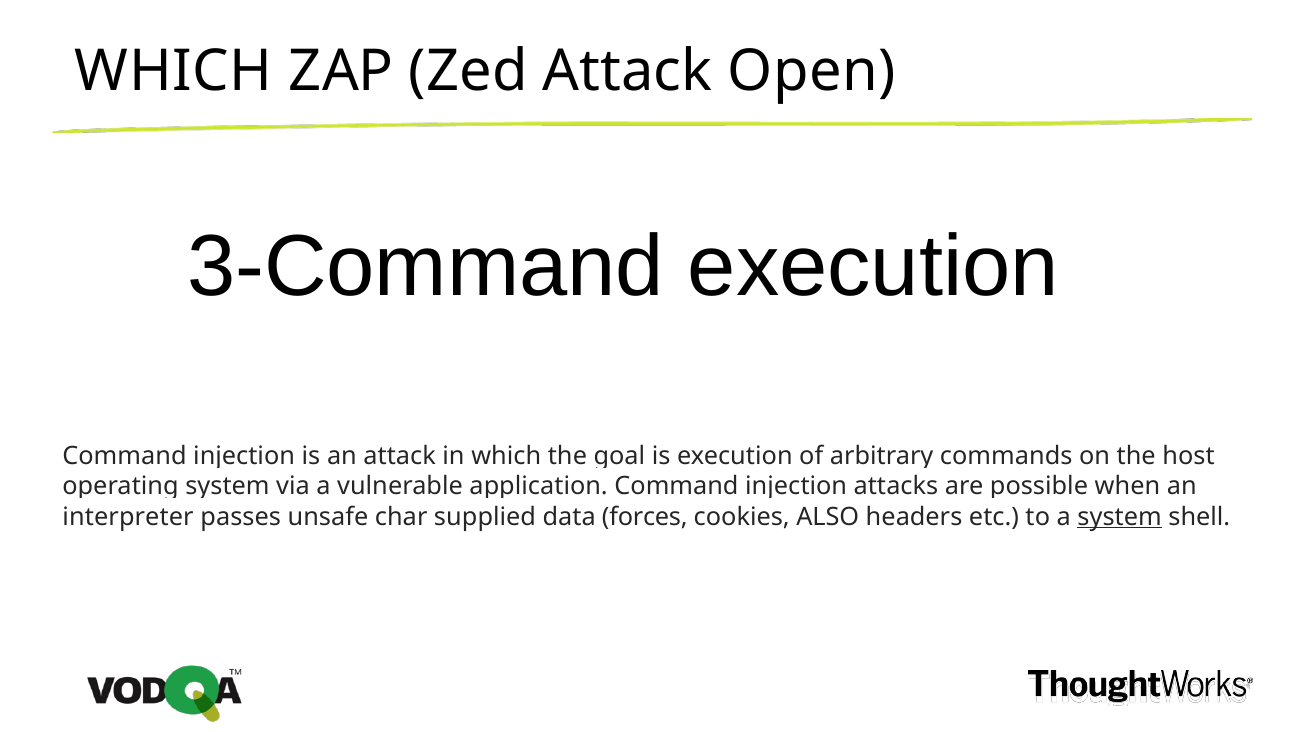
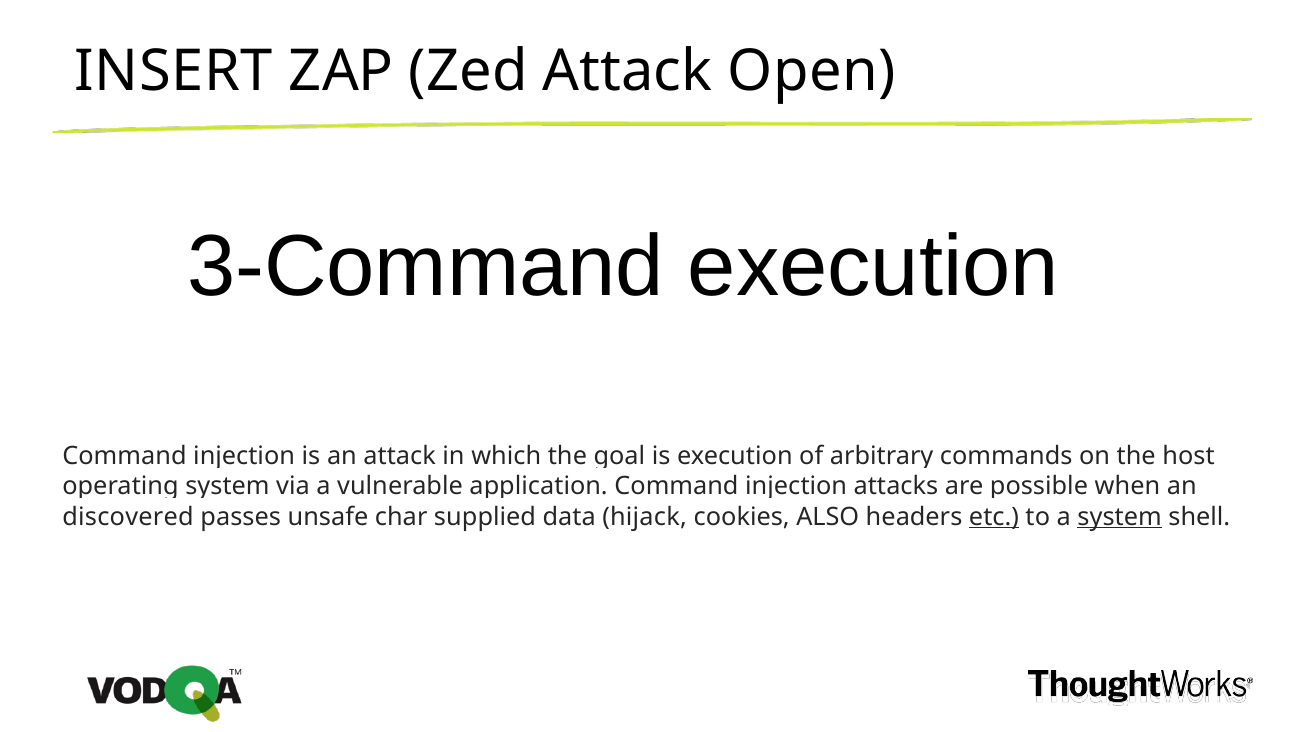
WHICH: WHICH -> INSERT (174, 72)
interpreter: interpreter -> discovered (128, 517)
forces: forces -> hijack (645, 517)
etc underline: none -> present (994, 517)
